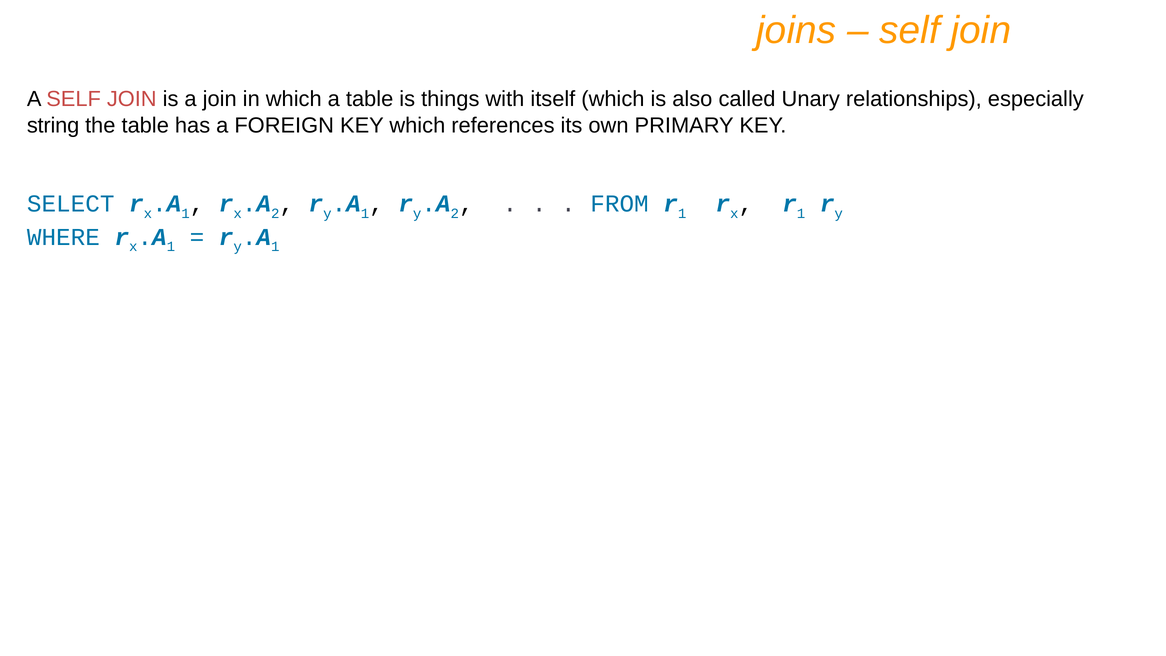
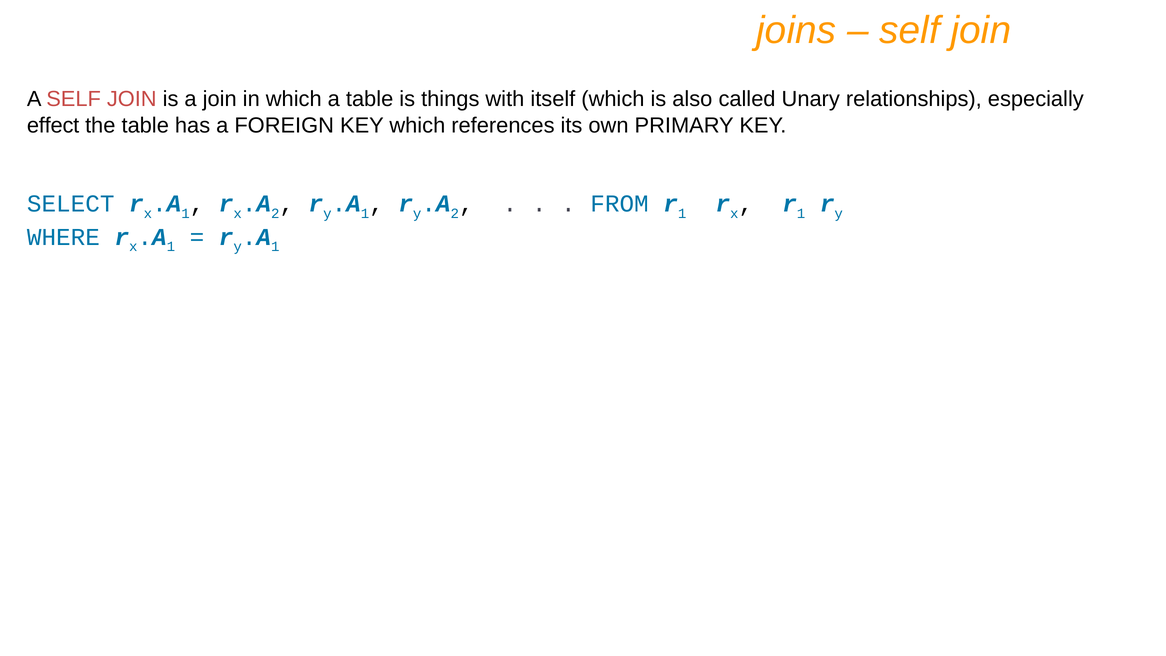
string: string -> effect (53, 125)
